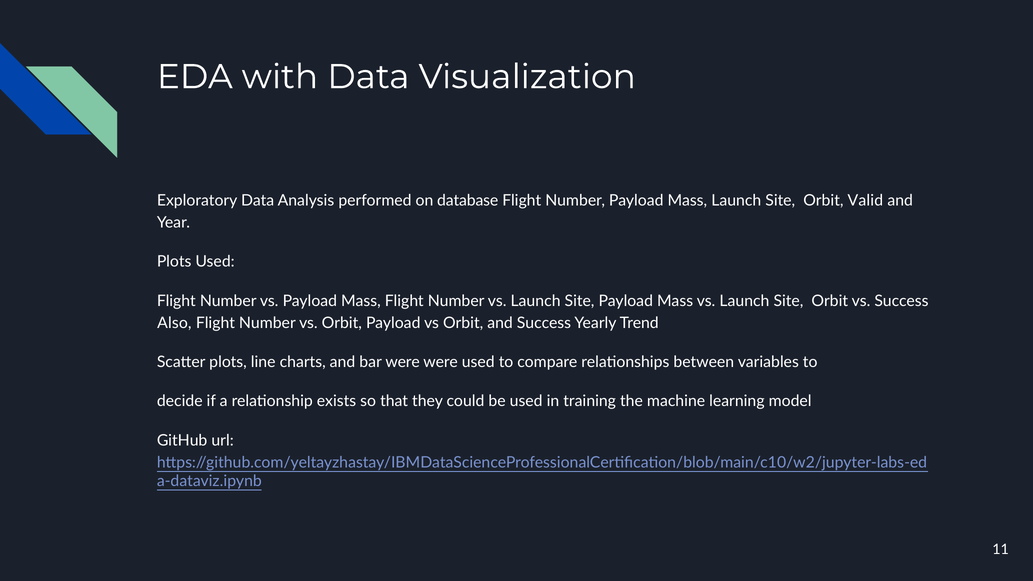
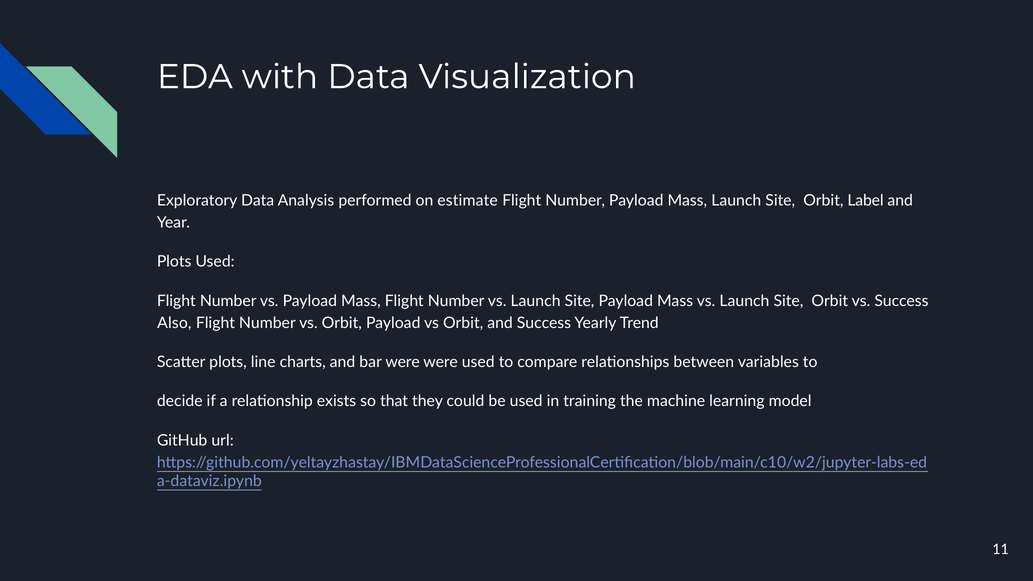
database: database -> estimate (468, 201)
Valid: Valid -> Label (866, 201)
